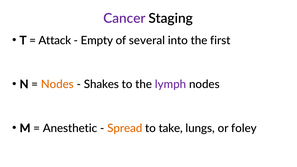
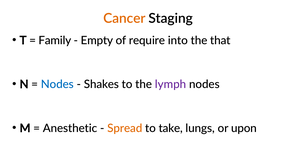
Cancer colour: purple -> orange (124, 18)
Attack: Attack -> Family (55, 40)
several: several -> require (147, 40)
first: first -> that (220, 40)
Nodes colour: orange -> blue (57, 84)
foley: foley -> upon (244, 128)
